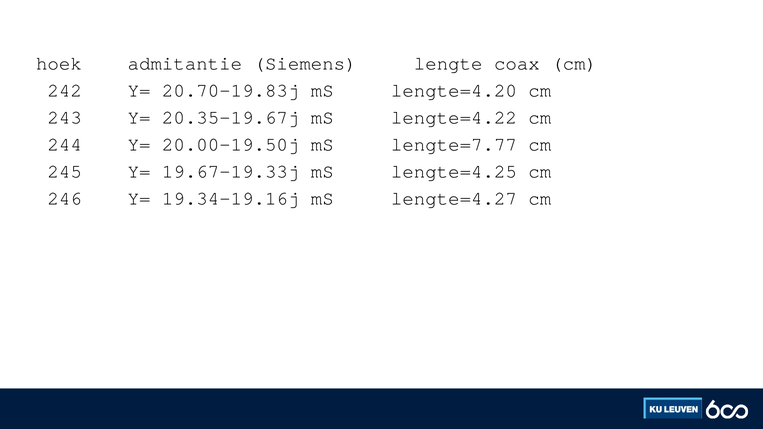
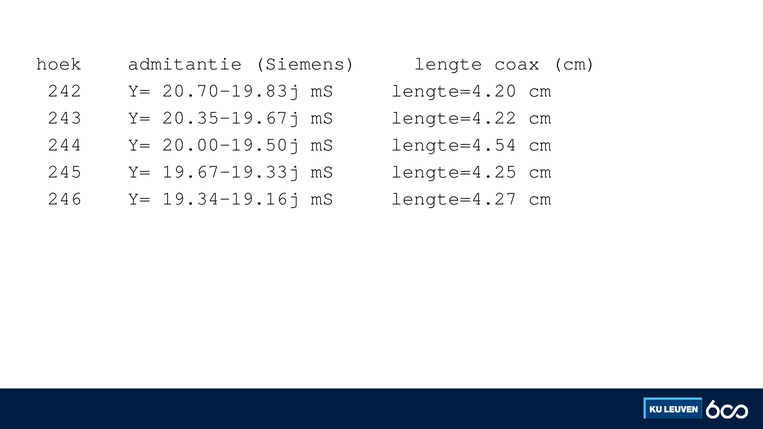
lengte=7.77: lengte=7.77 -> lengte=4.54 (454, 144)
